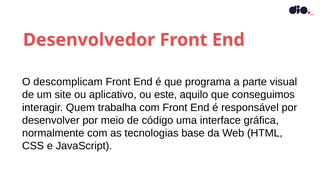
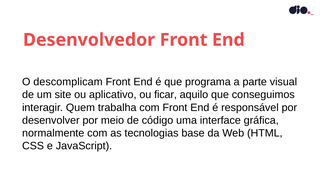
este: este -> ficar (166, 95)
